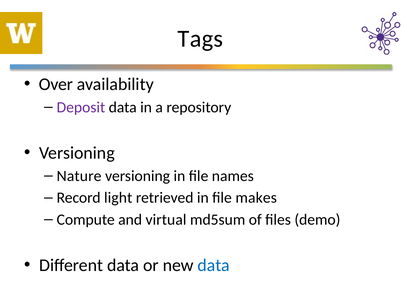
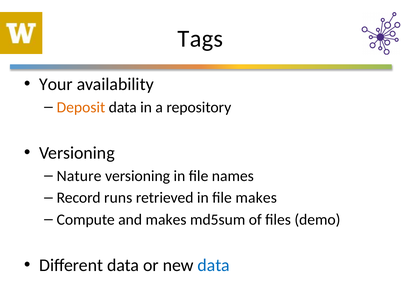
Over: Over -> Your (56, 84)
Deposit colour: purple -> orange (81, 107)
light: light -> runs (118, 198)
and virtual: virtual -> makes (166, 220)
